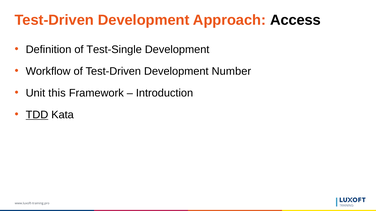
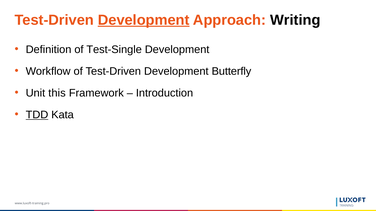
Development underline: none -> present (144, 20)
Access: Access -> Writing (295, 20)
Number: Number -> Butterfly (231, 71)
